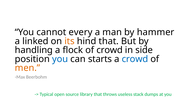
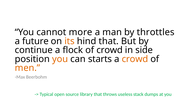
every: every -> more (81, 32)
hammer: hammer -> throttles (156, 32)
linked: linked -> future (35, 41)
handling: handling -> continue (34, 50)
you colour: blue -> orange (60, 59)
crowd colour: blue -> orange (135, 59)
